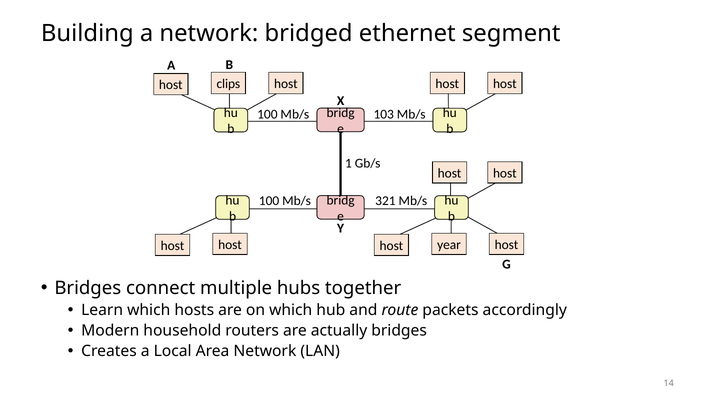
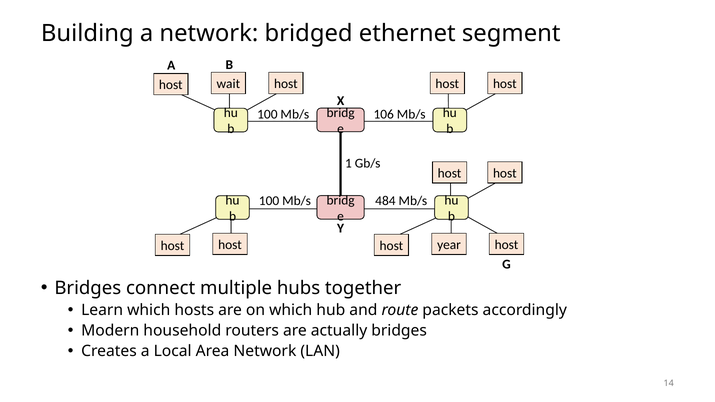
clips: clips -> wait (228, 84)
103: 103 -> 106 (384, 115)
321: 321 -> 484 (385, 201)
